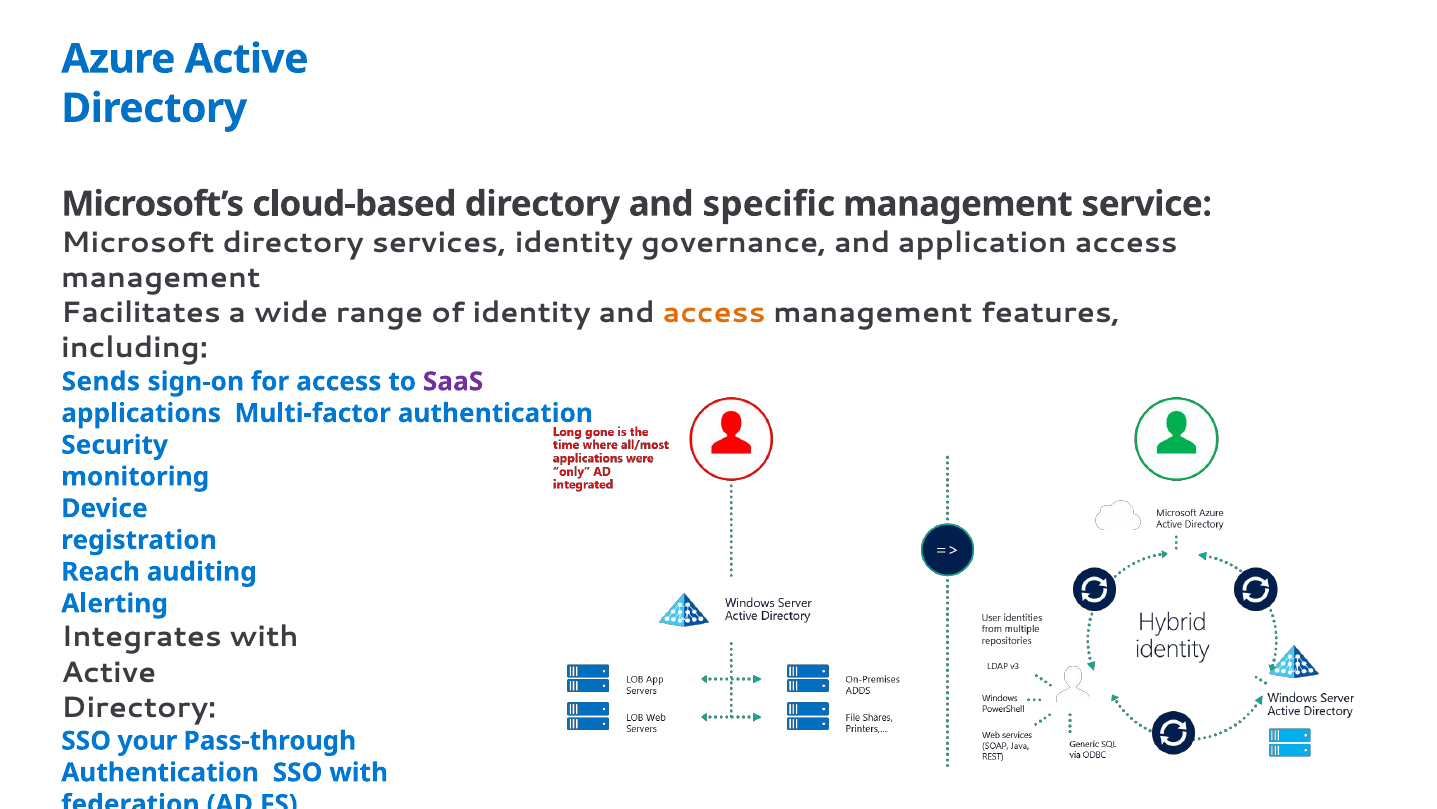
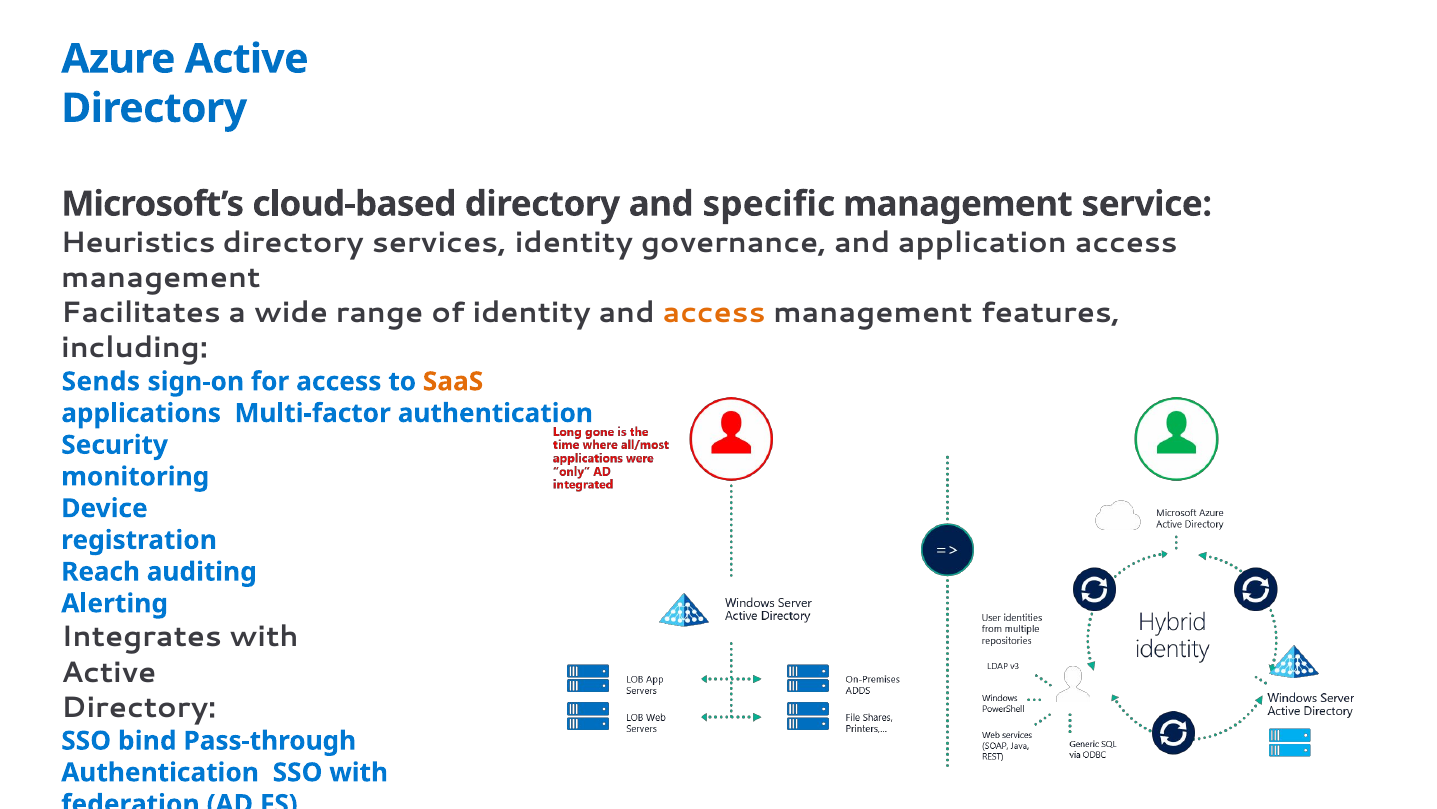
Microsoft: Microsoft -> Heuristics (138, 242)
SaaS colour: purple -> orange (453, 382)
your: your -> bind (147, 741)
